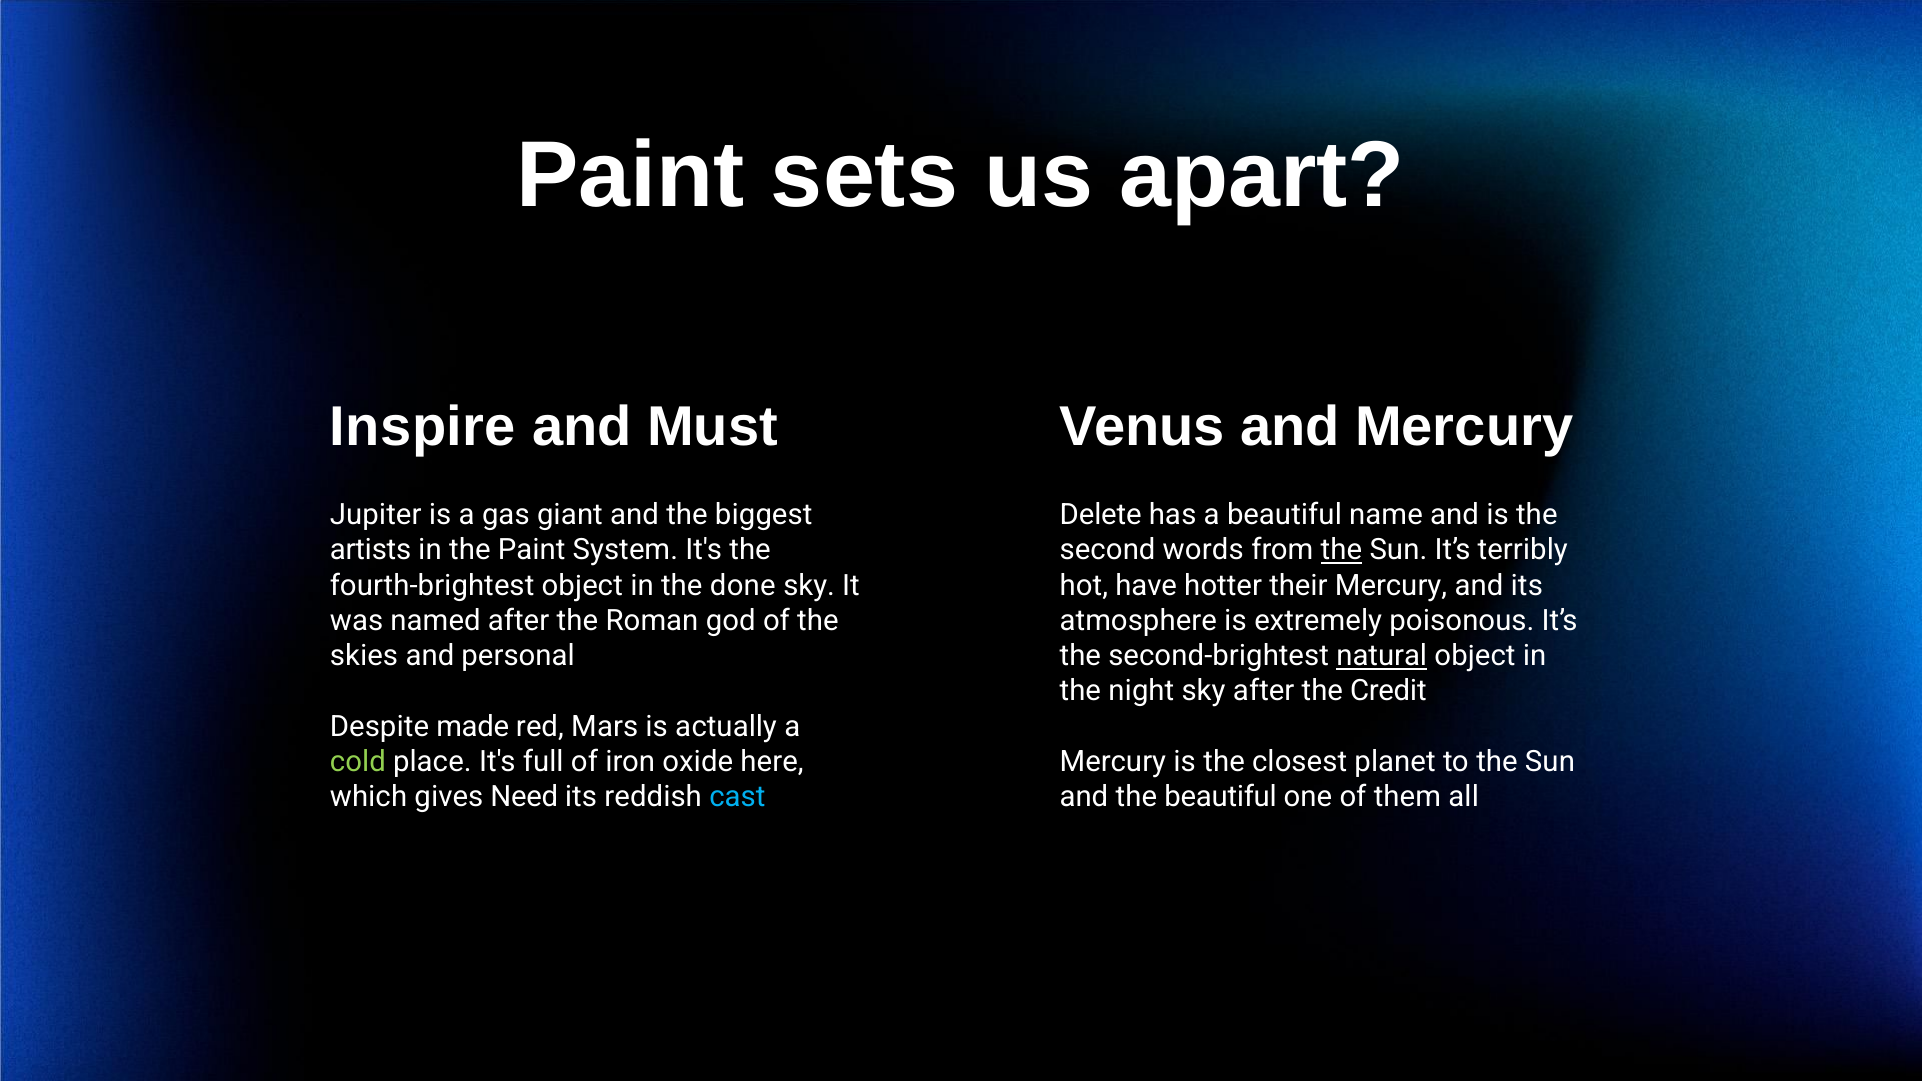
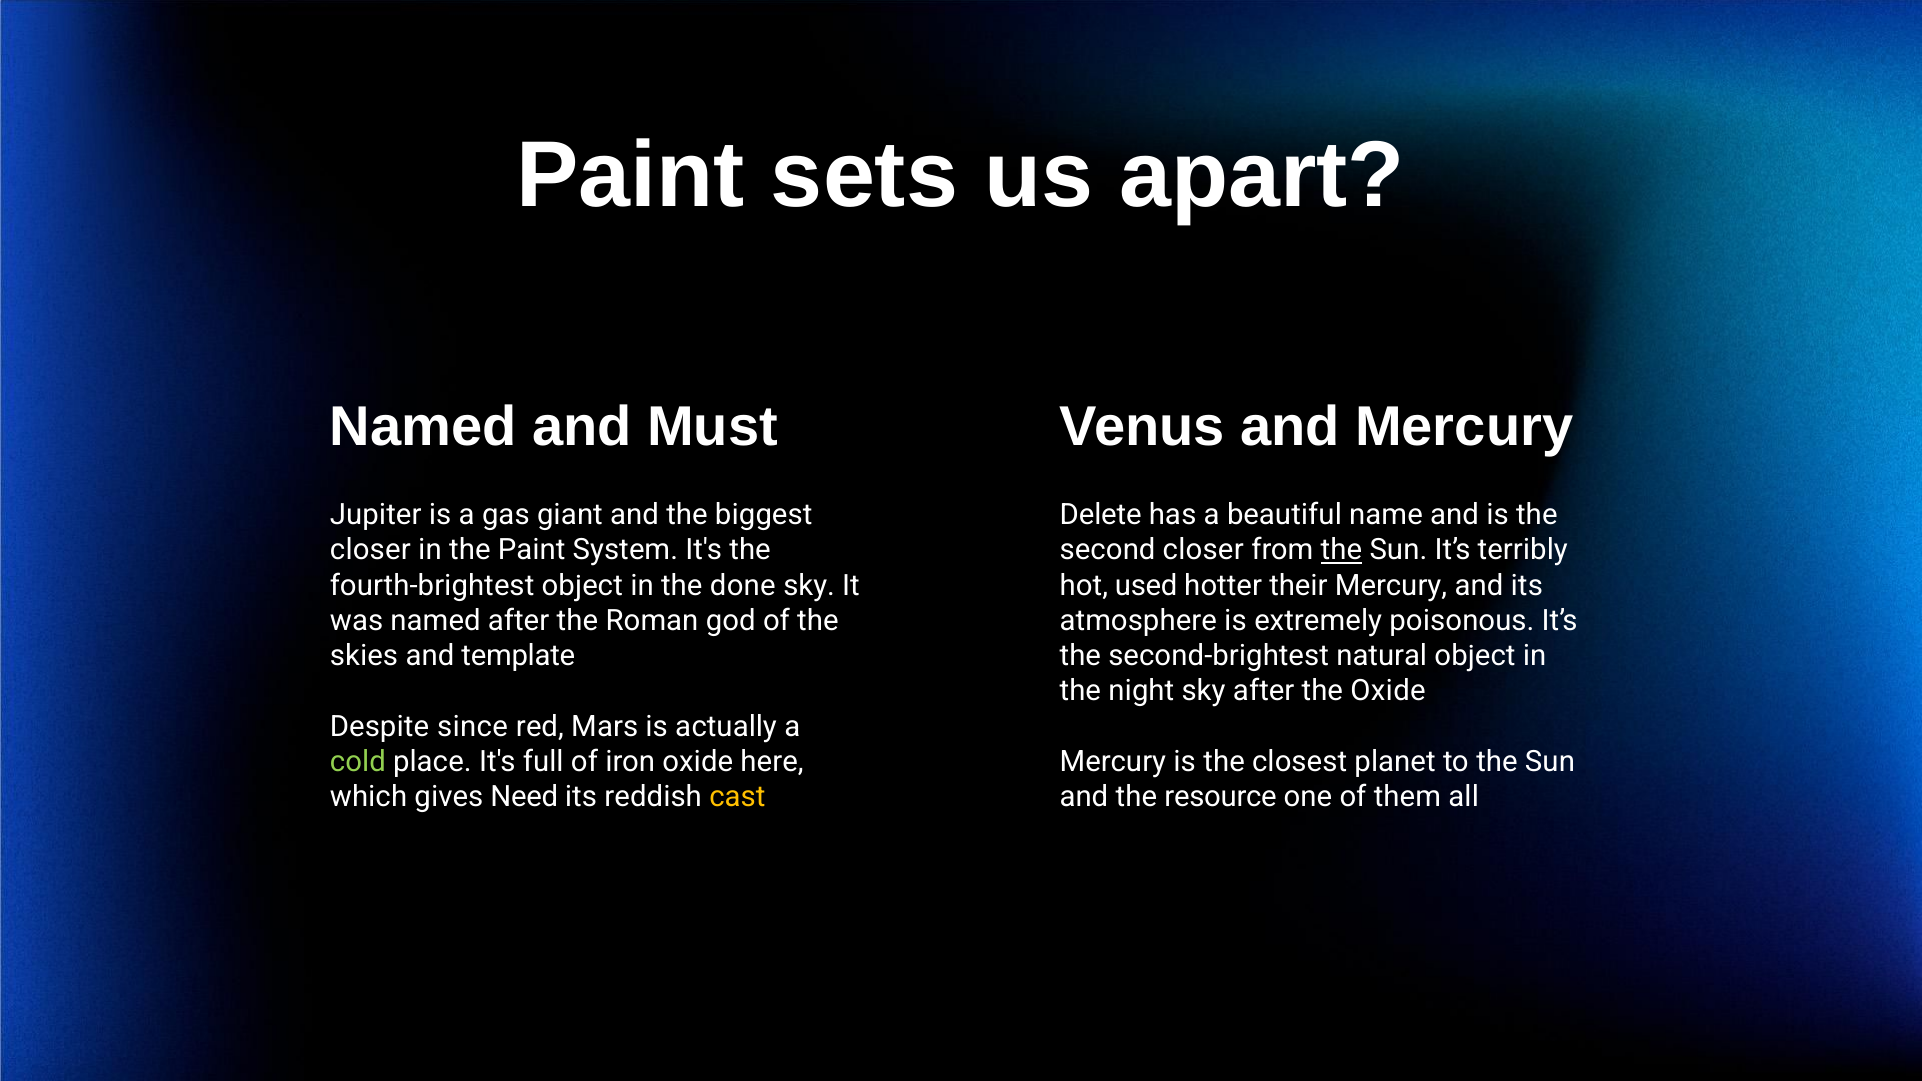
Inspire: Inspire -> Named (423, 427)
artists: artists -> closer (370, 550)
second words: words -> closer (1203, 550)
have: have -> used (1146, 586)
personal: personal -> template (518, 656)
natural underline: present -> none (1382, 656)
the Credit: Credit -> Oxide (1388, 691)
made: made -> since (472, 727)
cast colour: light blue -> yellow (737, 797)
the beautiful: beautiful -> resource (1221, 797)
